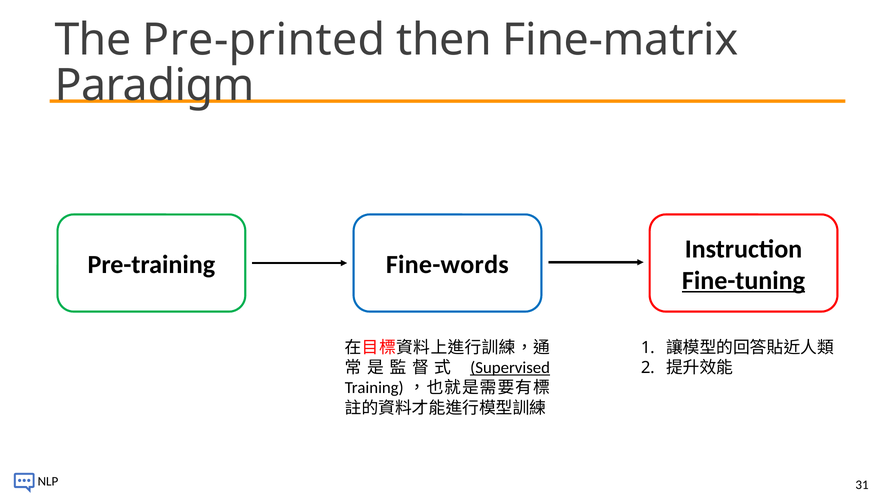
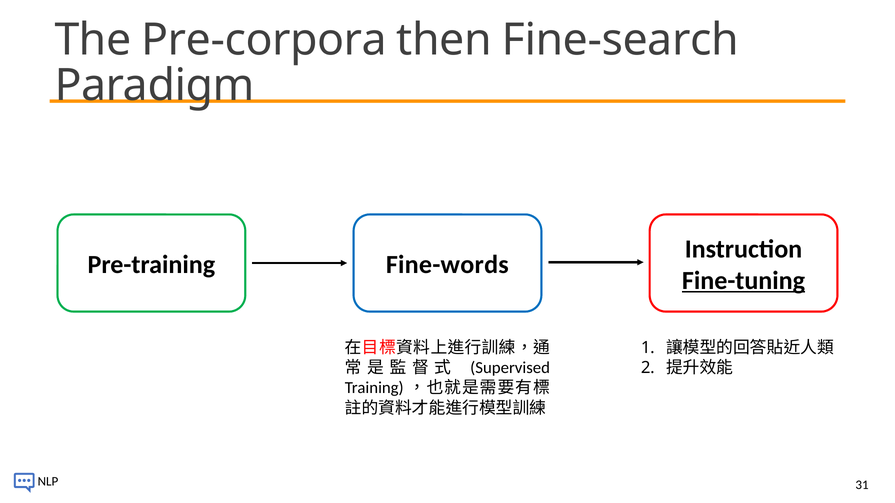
Pre-printed: Pre-printed -> Pre-corpora (264, 40)
Fine-matrix: Fine-matrix -> Fine-search (620, 40)
Supervised underline: present -> none (510, 368)
